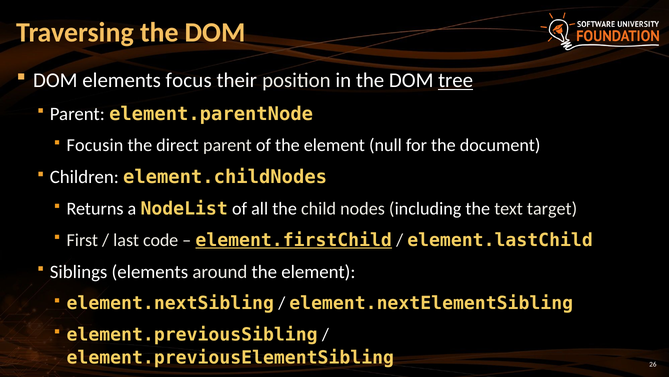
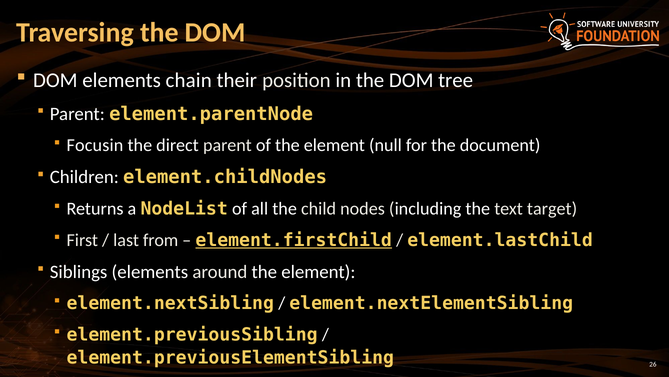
focus: focus -> chain (189, 80)
tree underline: present -> none (456, 80)
code: code -> from (161, 240)
